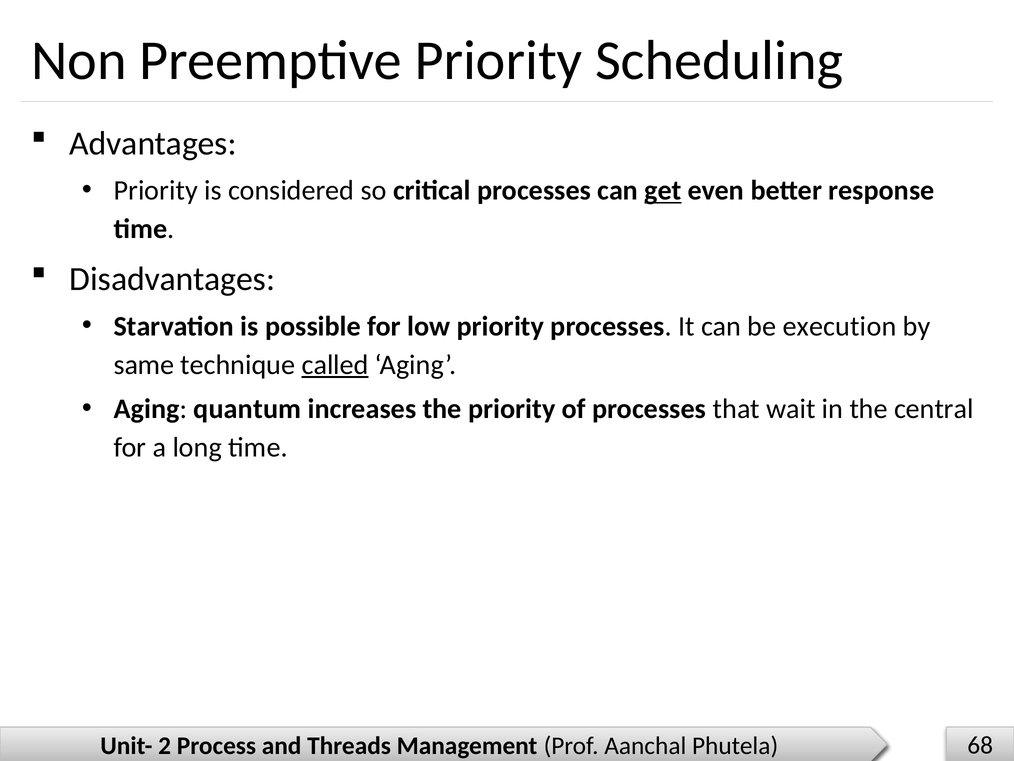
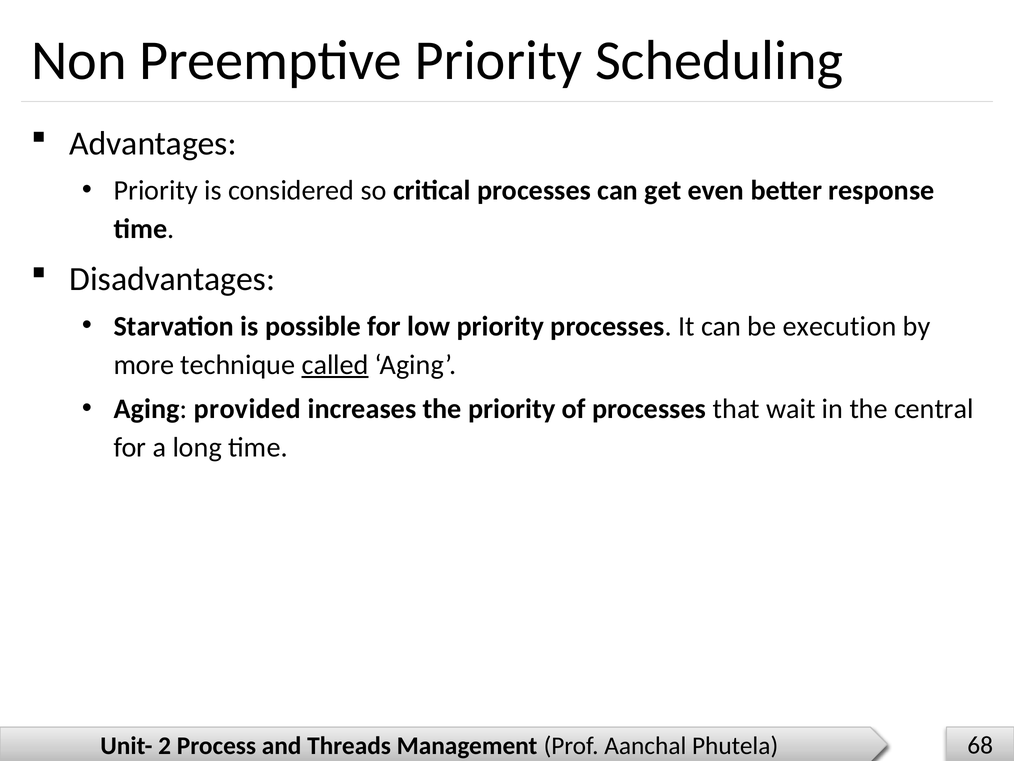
get underline: present -> none (663, 190)
same: same -> more (144, 365)
quantum: quantum -> provided (247, 409)
